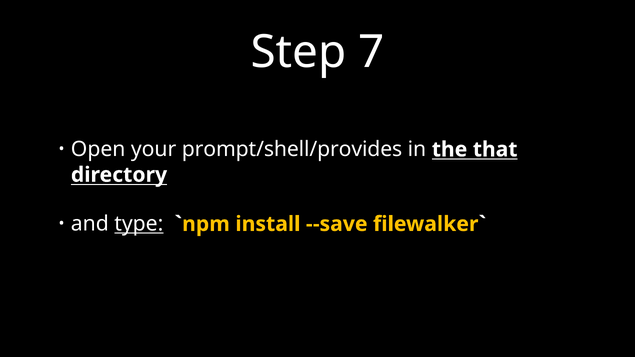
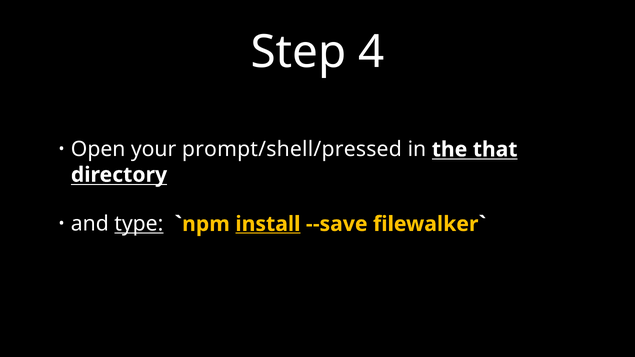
7: 7 -> 4 (371, 52)
prompt/shell/provides: prompt/shell/provides -> prompt/shell/pressed (292, 150)
install underline: none -> present (268, 224)
